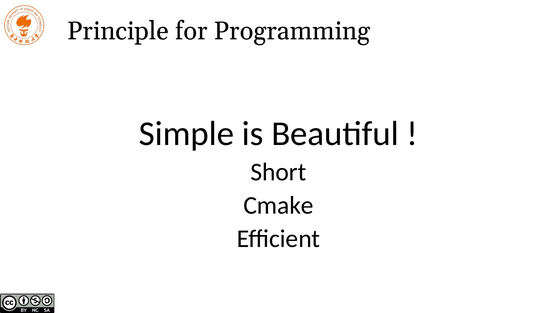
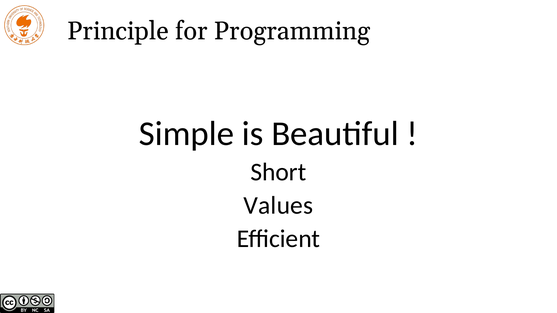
Cmake: Cmake -> Values (278, 206)
